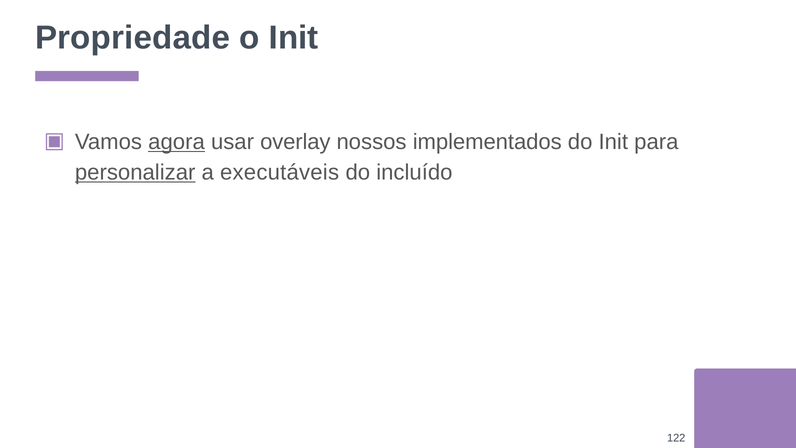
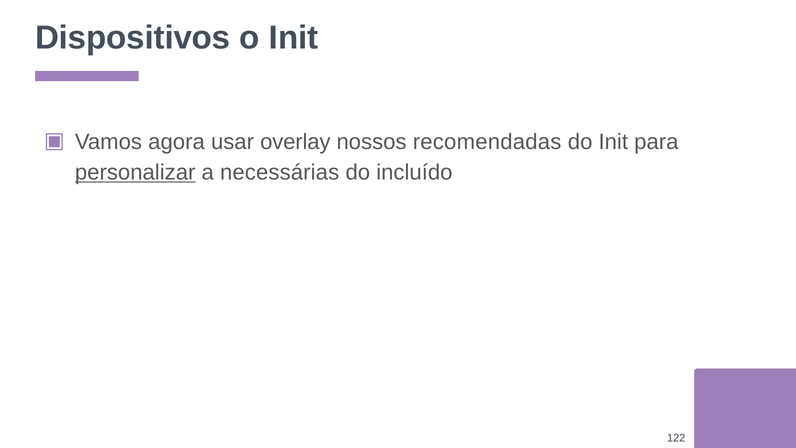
Propriedade: Propriedade -> Dispositivos (133, 38)
agora underline: present -> none (177, 142)
implementados: implementados -> recomendadas (487, 142)
executáveis: executáveis -> necessárias (280, 172)
